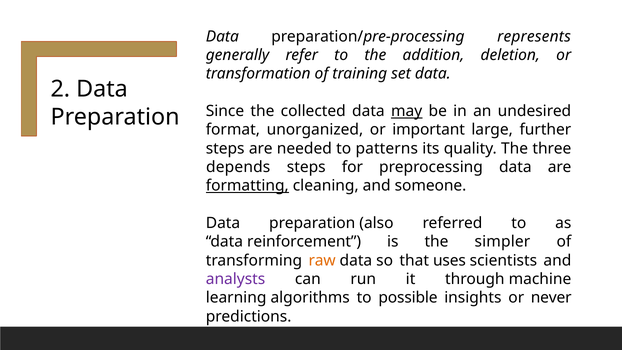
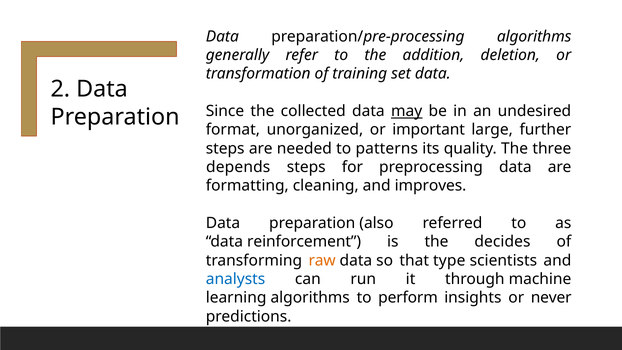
preparation/pre-processing represents: represents -> algorithms (534, 36)
formatting underline: present -> none (247, 186)
someone: someone -> improves (431, 186)
simpler: simpler -> decides (502, 242)
uses: uses -> type (449, 260)
analysts colour: purple -> blue (236, 279)
possible: possible -> perform (408, 298)
